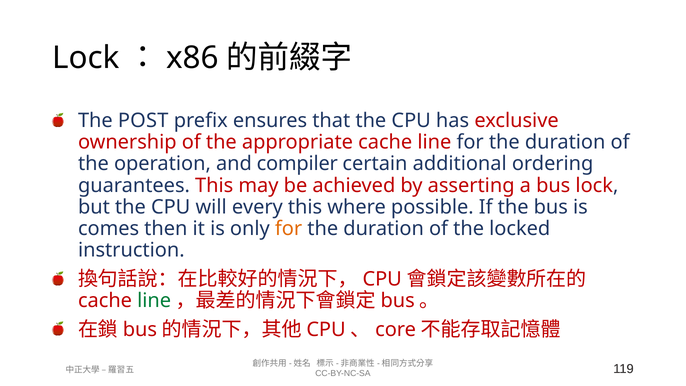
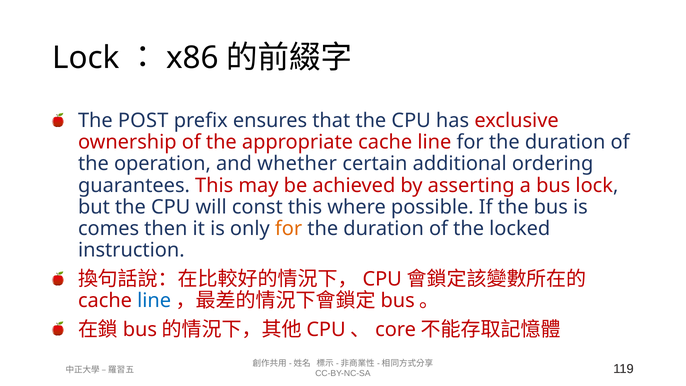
compiler: compiler -> whether (297, 164)
every: every -> const (257, 207)
line colour: green -> blue (154, 301)
